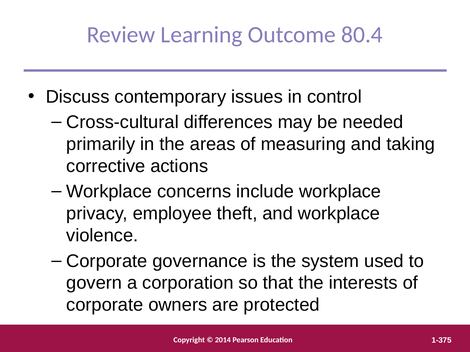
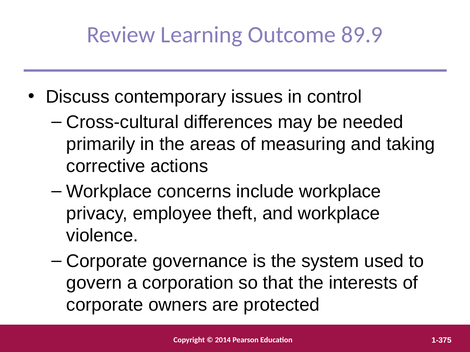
80.4: 80.4 -> 89.9 (362, 35)
